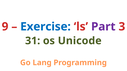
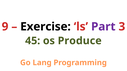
Exercise colour: blue -> black (45, 27)
31: 31 -> 45 (33, 41)
Unicode: Unicode -> Produce (80, 41)
